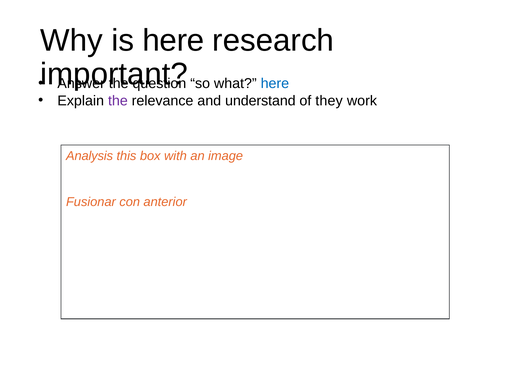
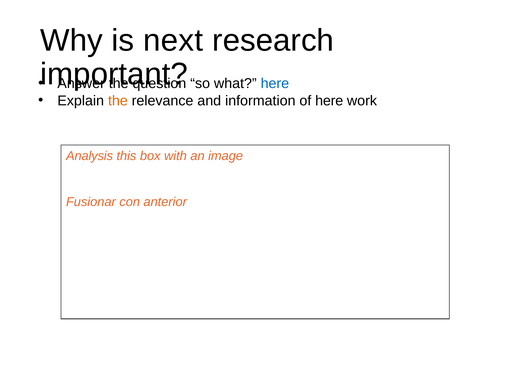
is here: here -> next (173, 40)
the colour: purple -> orange (118, 101)
understand: understand -> information (260, 101)
of they: they -> here (329, 101)
